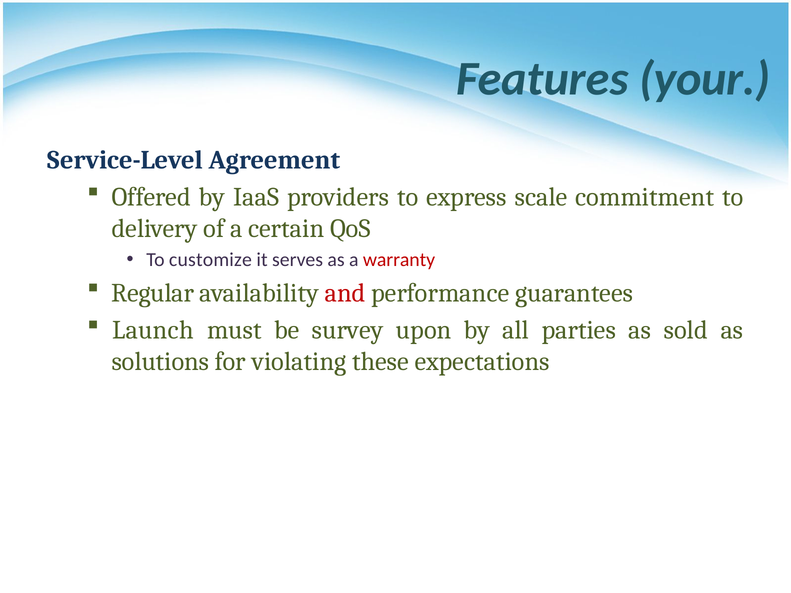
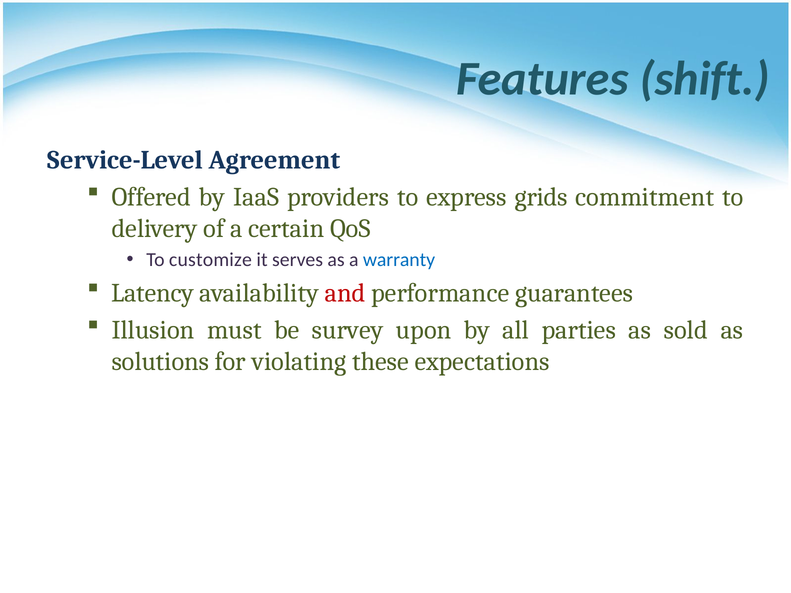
your: your -> shift (705, 79)
scale: scale -> grids (541, 197)
warranty colour: red -> blue (399, 260)
Regular: Regular -> Latency (153, 293)
Launch: Launch -> Illusion (153, 330)
